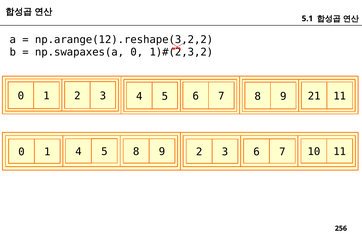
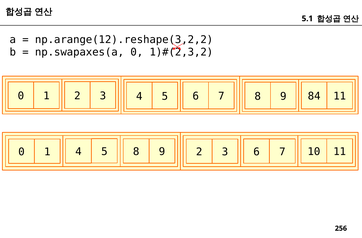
21: 21 -> 84 (314, 96)
